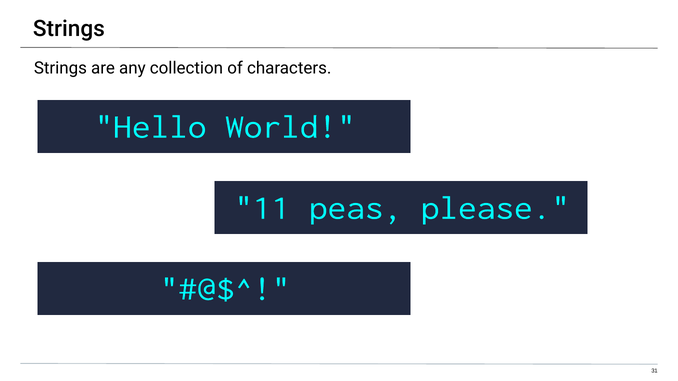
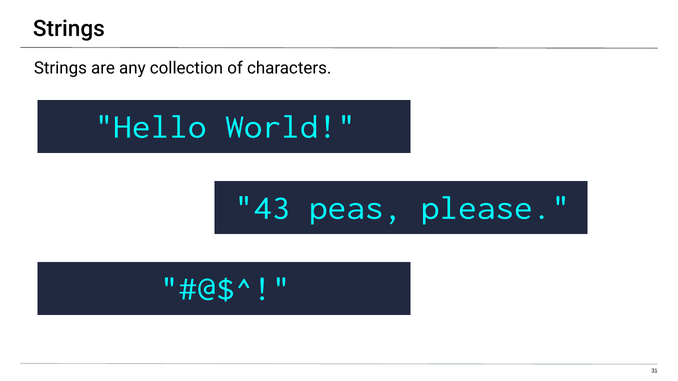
11: 11 -> 43 (262, 208)
